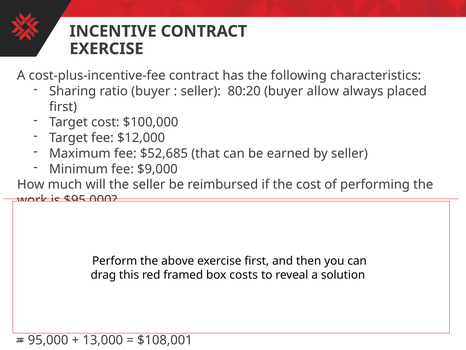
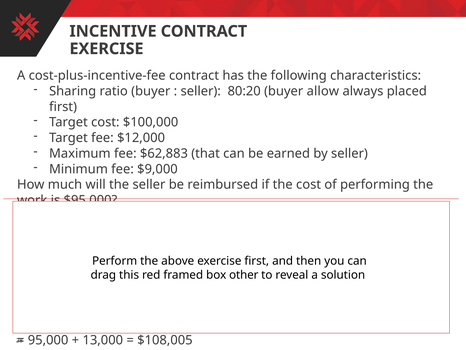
$52,685: $52,685 -> $62,883 (164, 153)
costs: costs -> other (244, 275)
$108,001: $108,001 -> $108,005 (165, 340)
